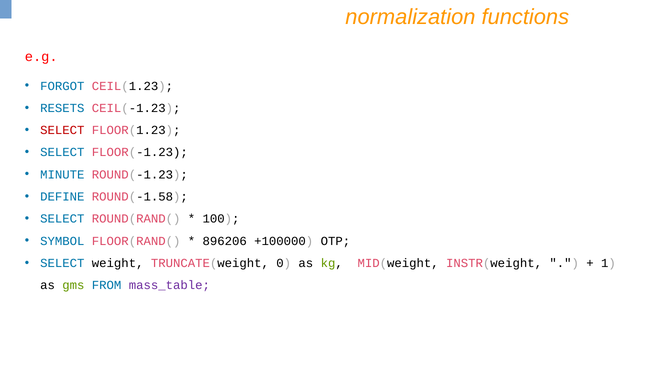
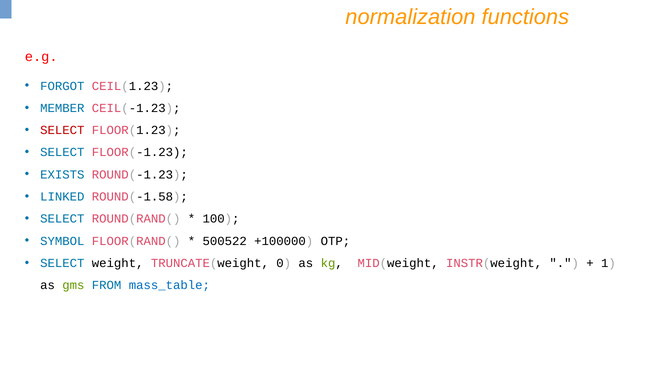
RESETS: RESETS -> MEMBER (62, 108)
MINUTE: MINUTE -> EXISTS (62, 175)
DEFINE: DEFINE -> LINKED (62, 197)
896206: 896206 -> 500522 (225, 241)
mass_table colour: purple -> blue (169, 285)
